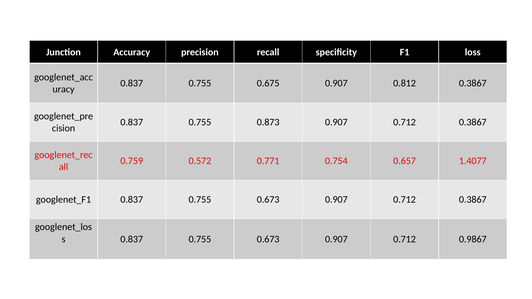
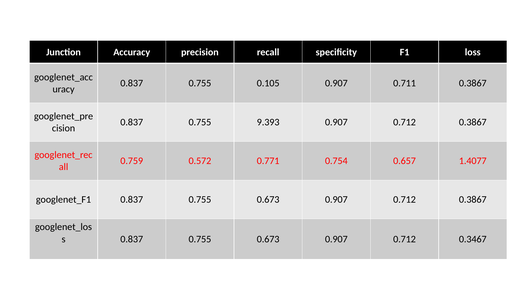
0.675: 0.675 -> 0.105 (268, 83)
0.812: 0.812 -> 0.711 (405, 83)
0.873: 0.873 -> 9.393 (268, 122)
0.9867: 0.9867 -> 0.3467 (473, 239)
